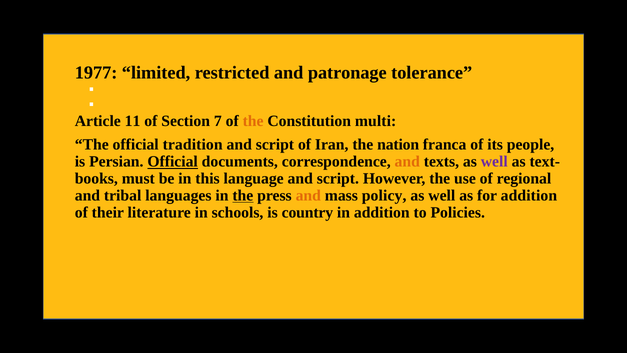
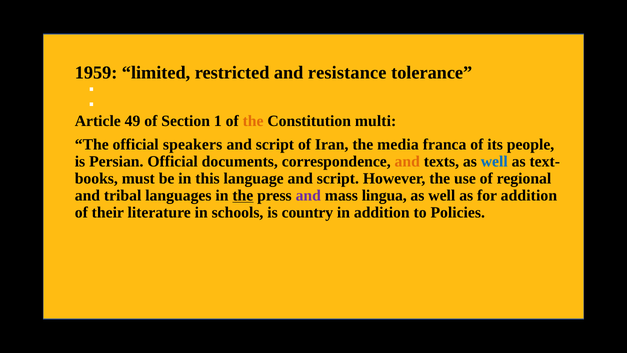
1977: 1977 -> 1959 (96, 73)
patronage: patronage -> resistance (347, 73)
11: 11 -> 49 (133, 121)
7: 7 -> 1 (218, 121)
tradition: tradition -> speakers (193, 145)
nation: nation -> media (398, 145)
Official underline: present -> none (173, 161)
well colour: purple -> blue (494, 161)
and colour: orange -> purple (308, 195)
policy: policy -> lingua (384, 195)
